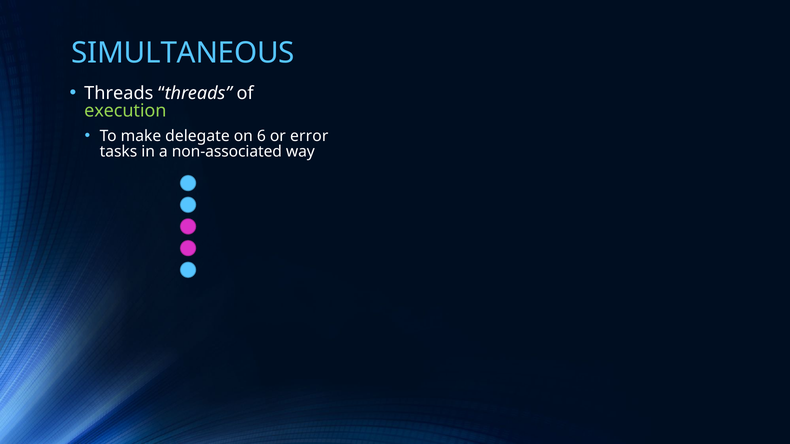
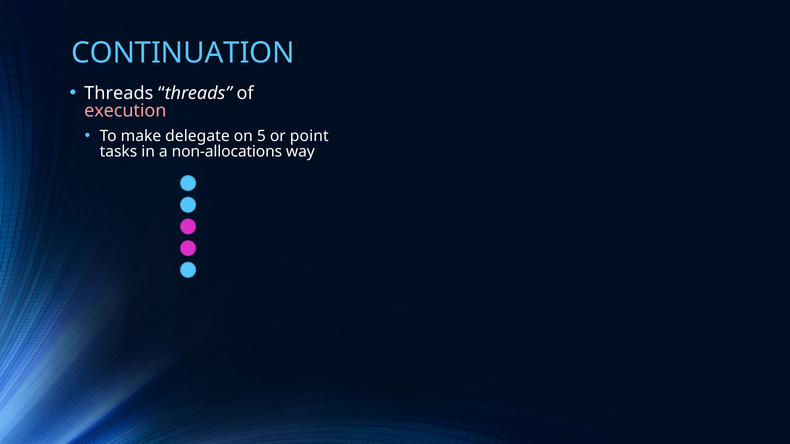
SIMULTANEOUS: SIMULTANEOUS -> CONTINUATION (183, 53)
execution colour: light green -> pink (125, 111)
6: 6 -> 5 (261, 136)
error: error -> point (309, 136)
non-associated: non-associated -> non-allocations (227, 151)
